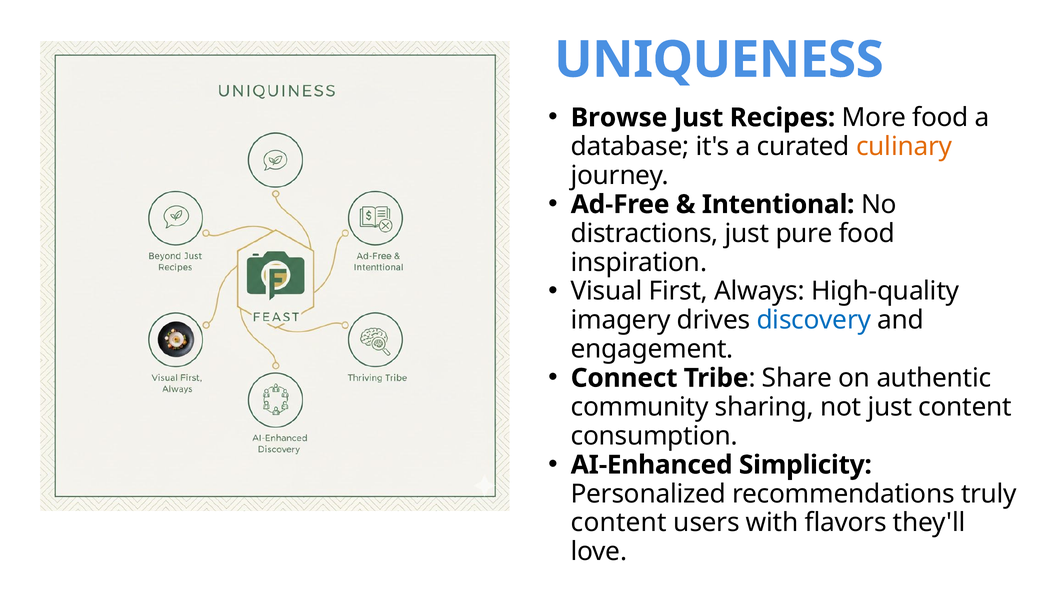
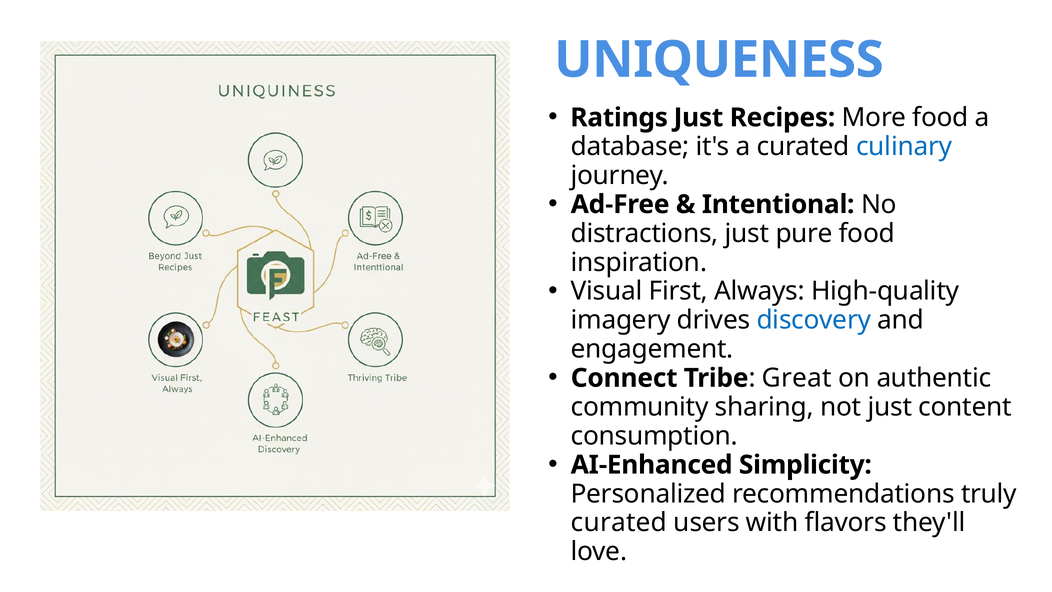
Browse: Browse -> Ratings (619, 118)
culinary colour: orange -> blue (904, 146)
Share: Share -> Great (797, 378)
content: content -> curated (619, 523)
